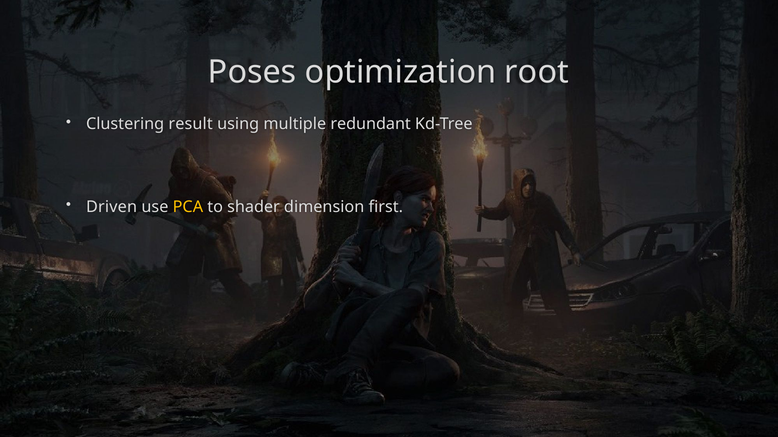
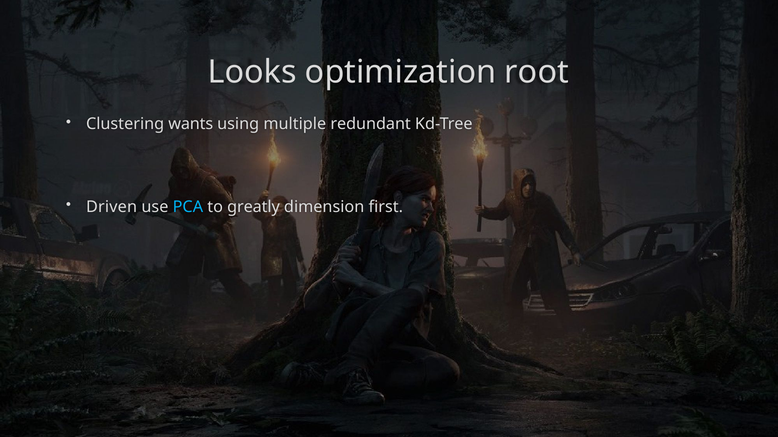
Poses: Poses -> Looks (252, 72)
result: result -> wants (191, 124)
PCA colour: yellow -> light blue (188, 207)
shader: shader -> greatly (254, 207)
